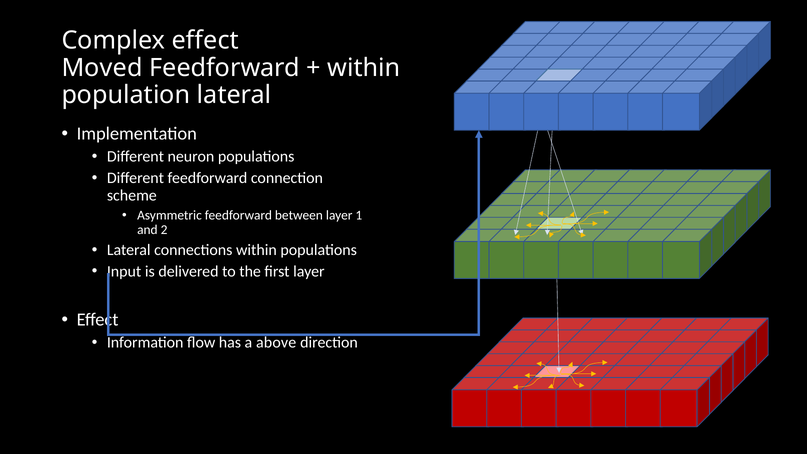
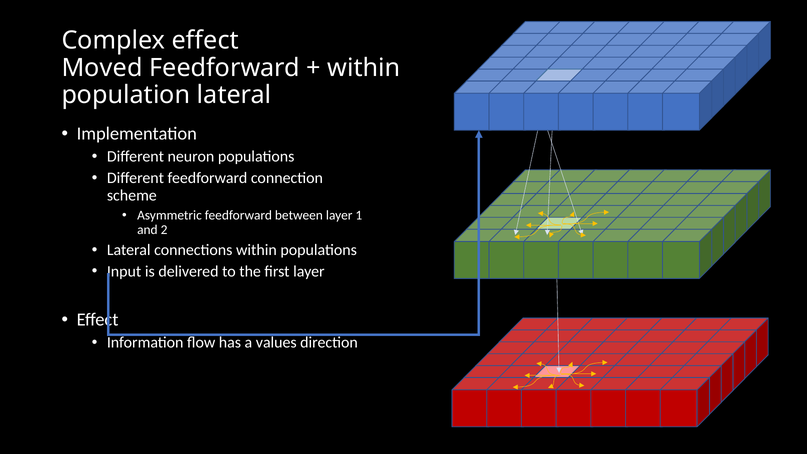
above: above -> values (276, 343)
